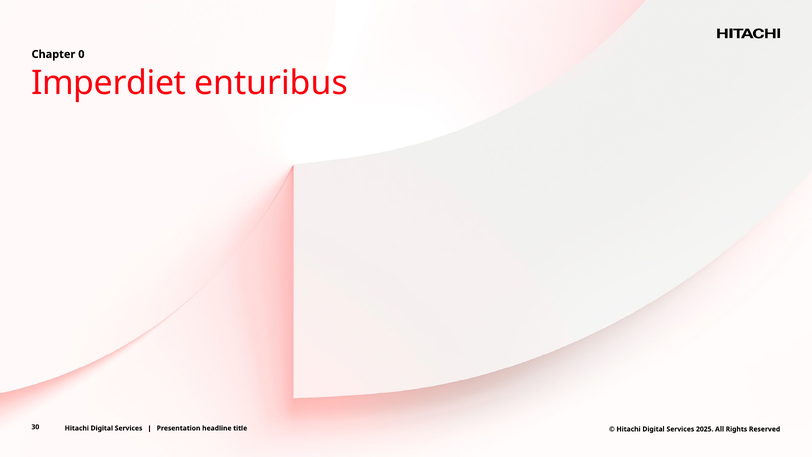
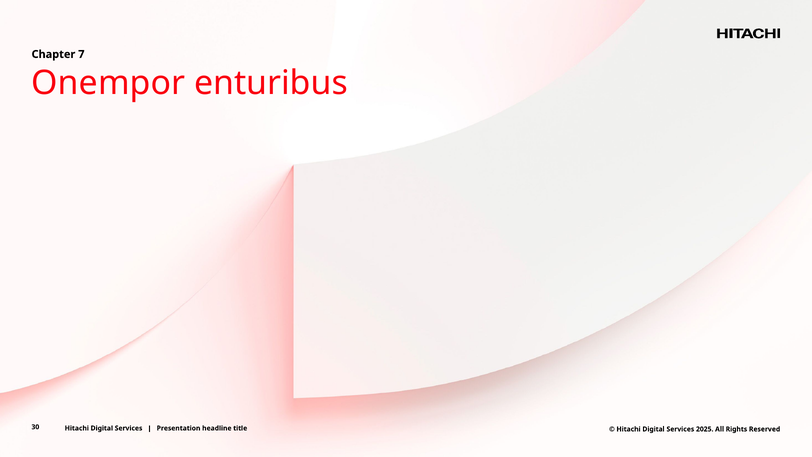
0: 0 -> 7 (81, 54)
Imperdiet: Imperdiet -> Onempor (108, 83)
